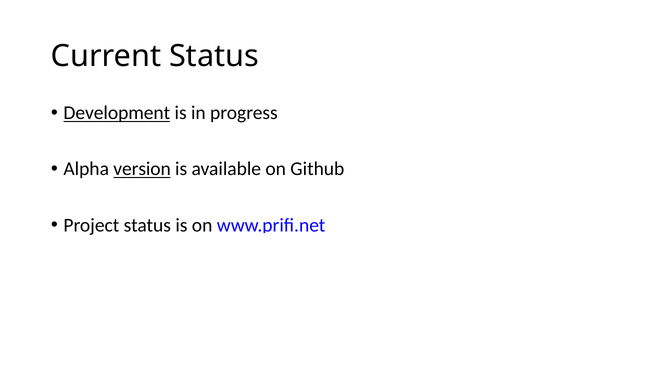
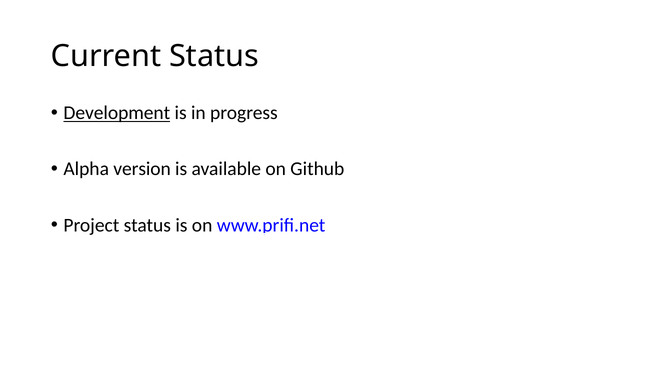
version underline: present -> none (142, 169)
